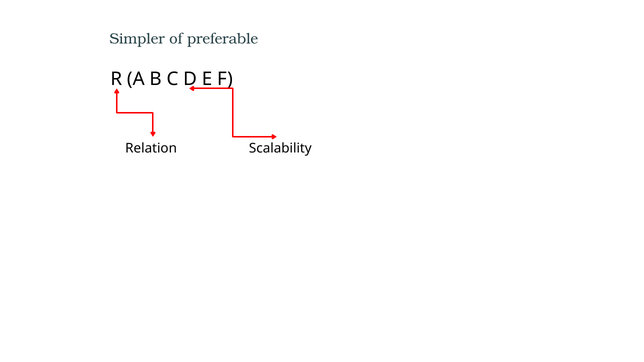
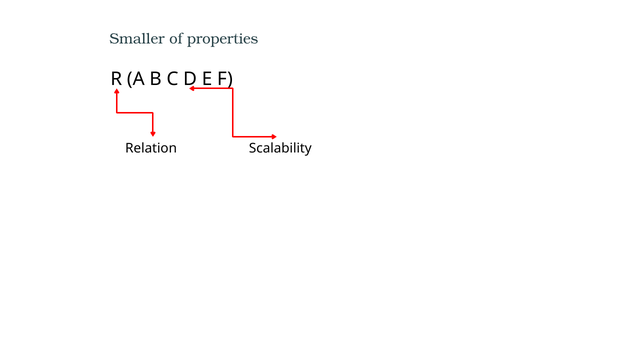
Simpler: Simpler -> Smaller (137, 39)
preferable: preferable -> properties (223, 39)
